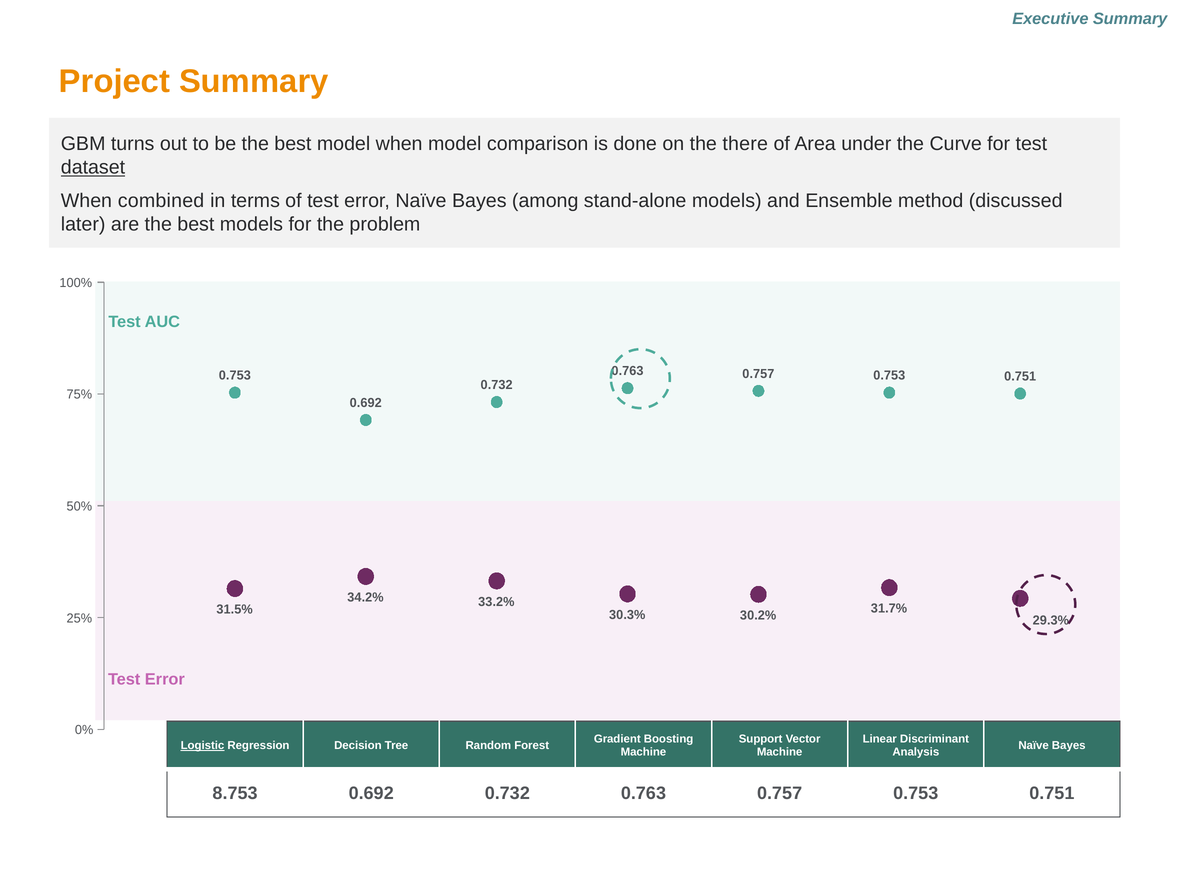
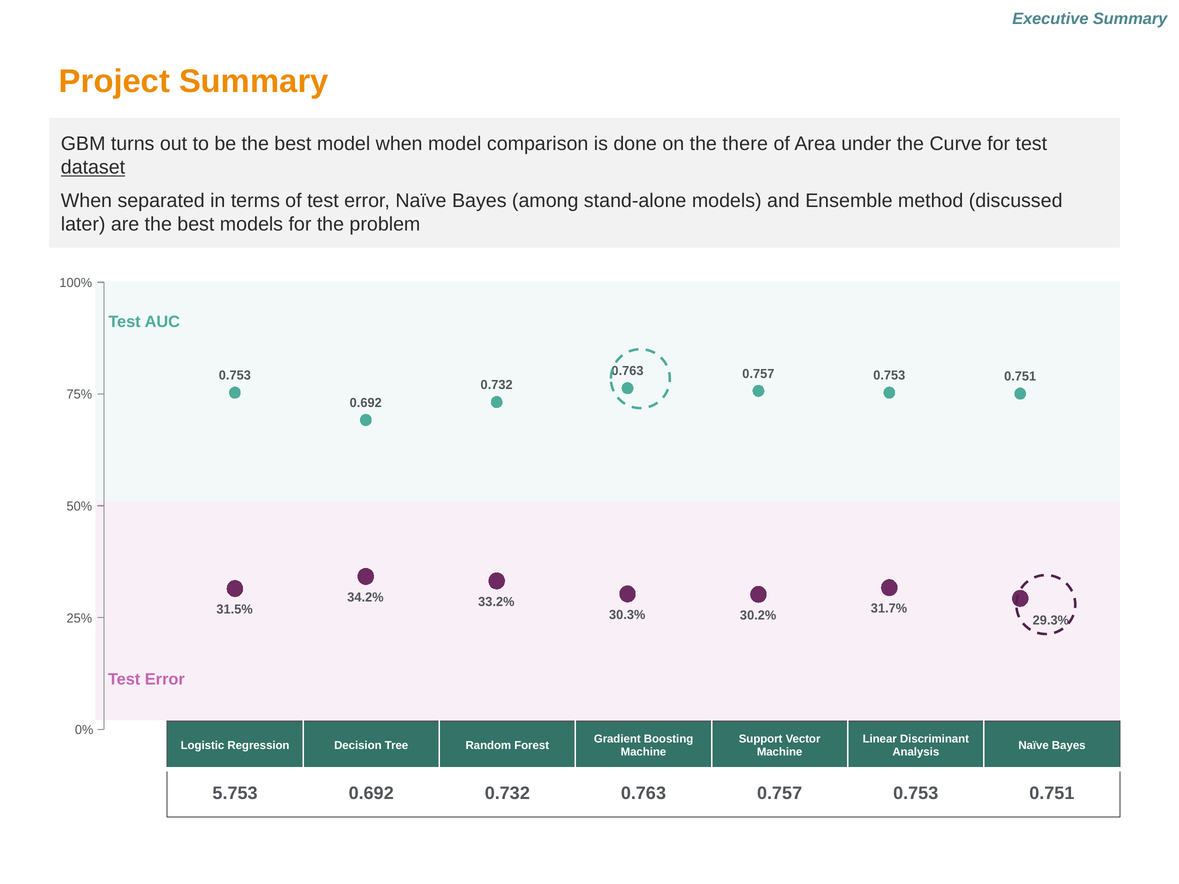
combined: combined -> separated (161, 201)
Logistic underline: present -> none (203, 746)
8.753: 8.753 -> 5.753 (235, 794)
